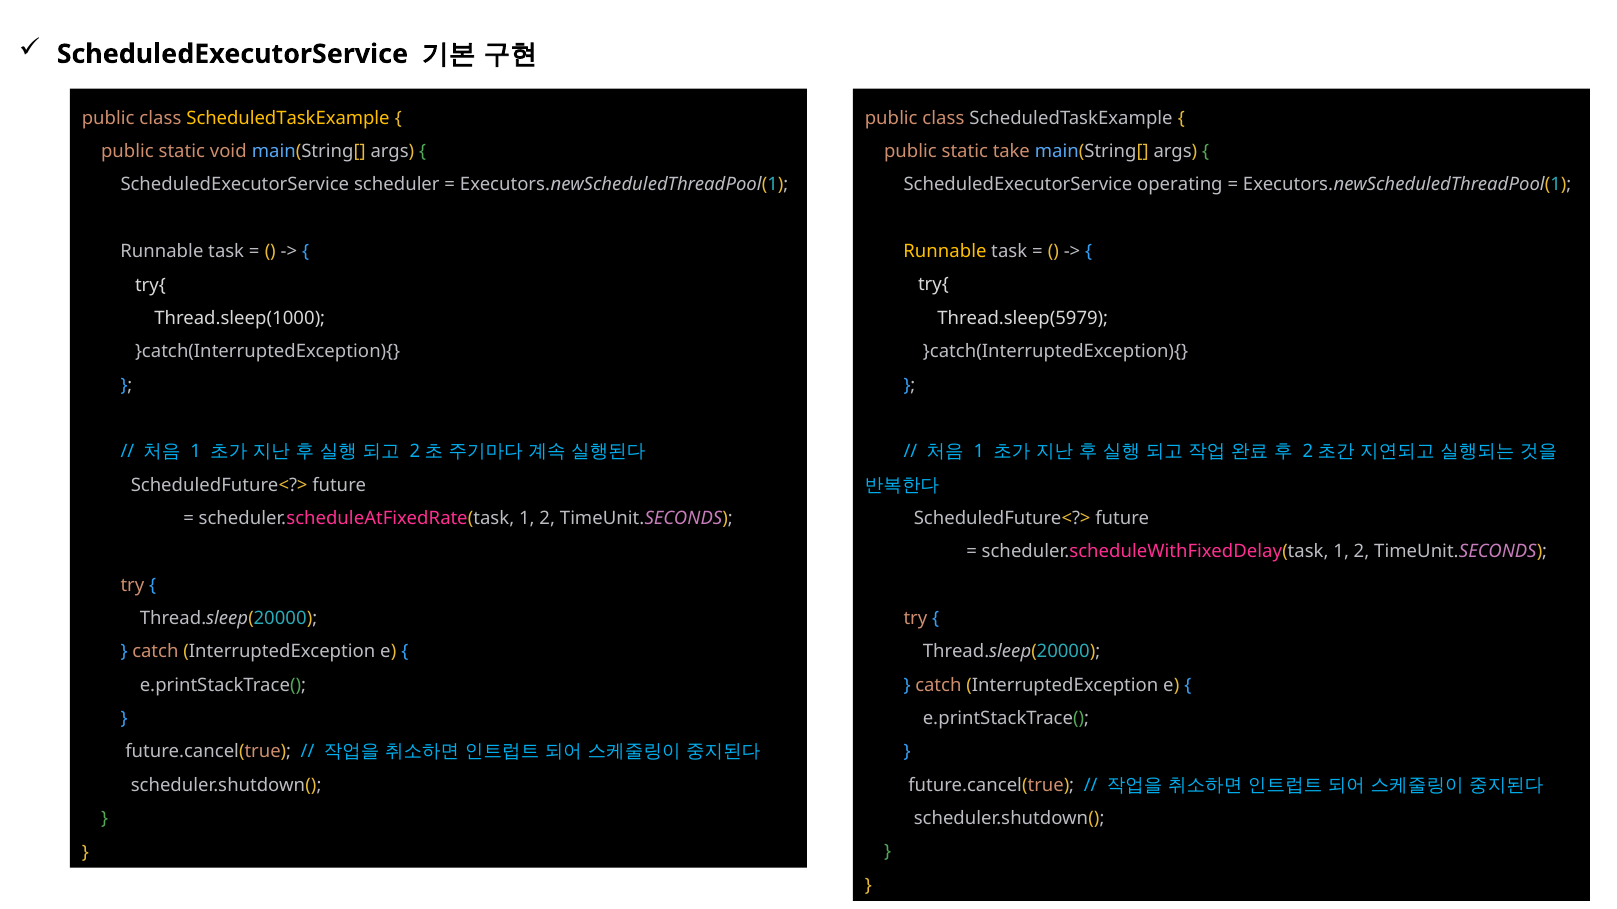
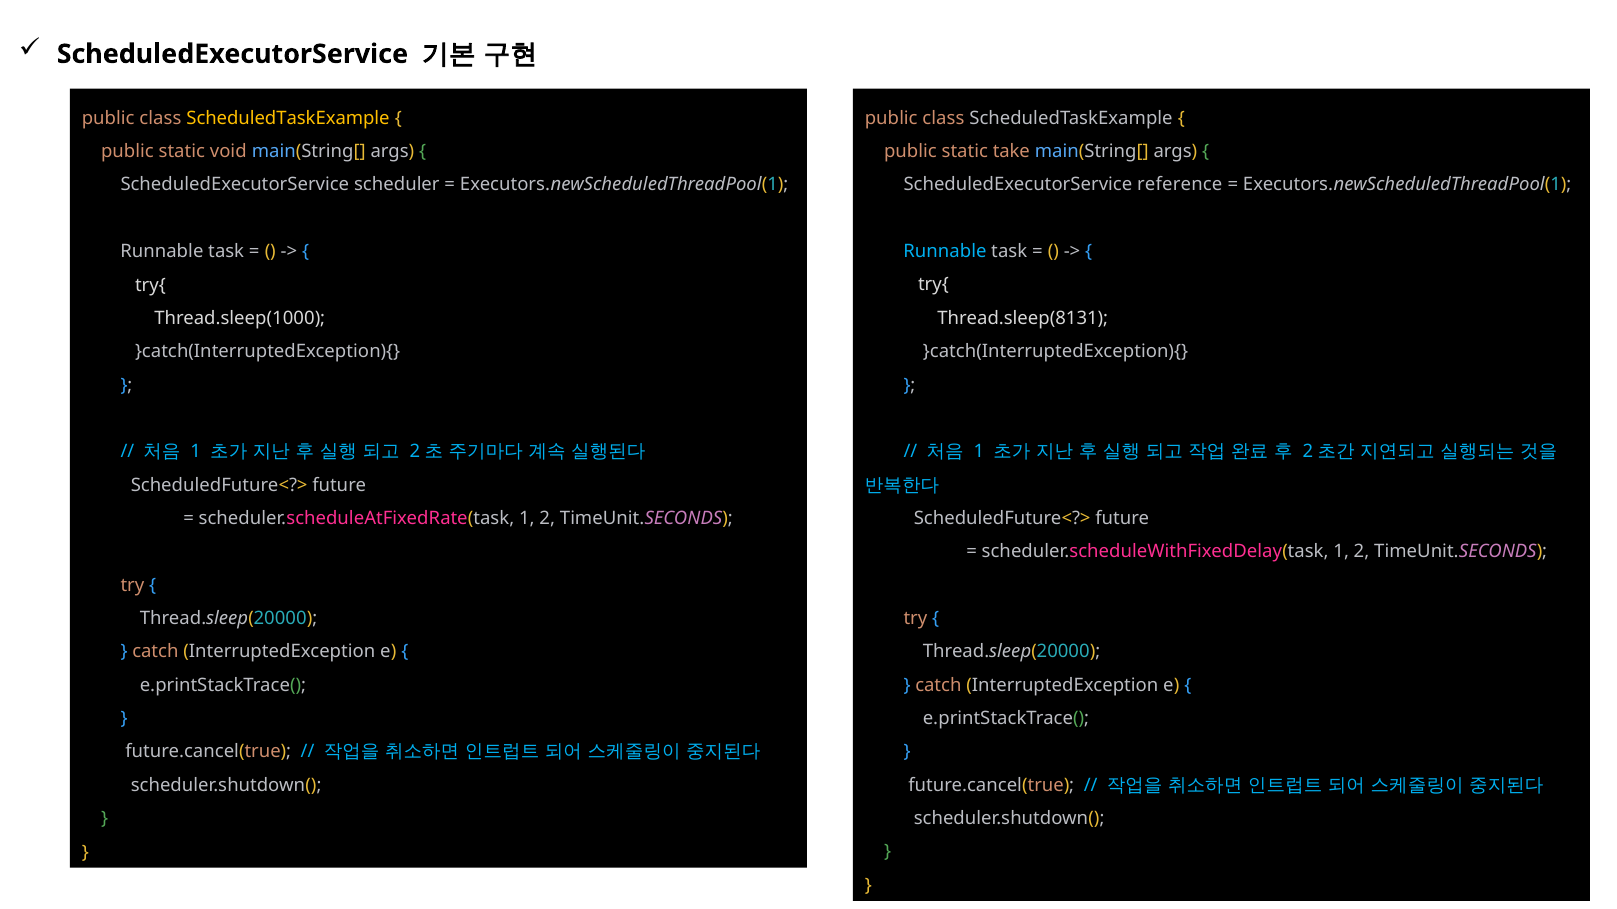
operating: operating -> reference (1180, 185)
Runnable colour: yellow -> light blue (945, 252)
Thread.sleep(5979: Thread.sleep(5979 -> Thread.sleep(8131 (1023, 318)
